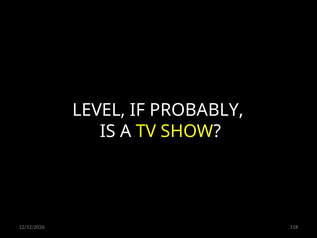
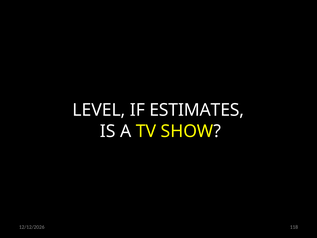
PROBABLY: PROBABLY -> ESTIMATES (197, 110)
